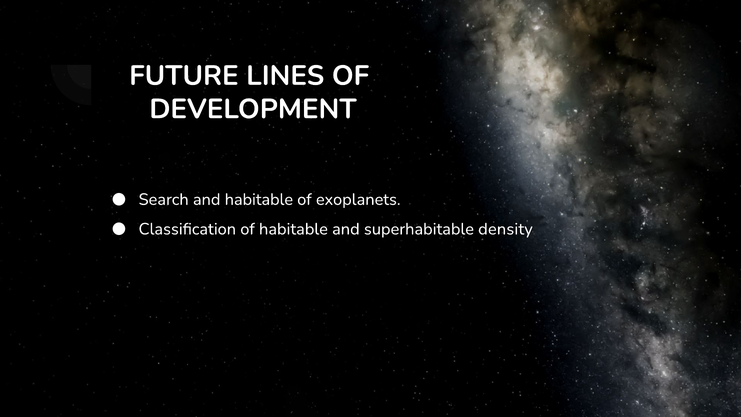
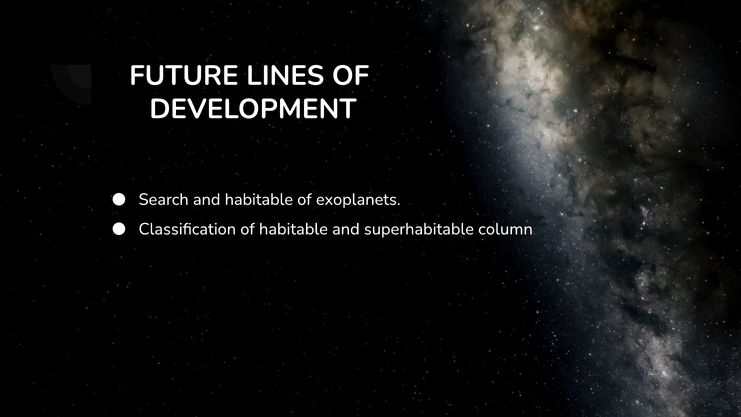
density: density -> column (506, 229)
